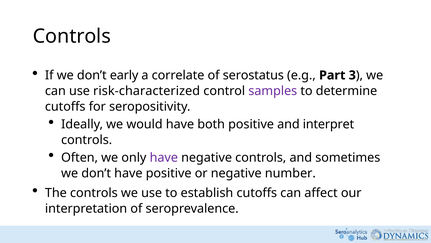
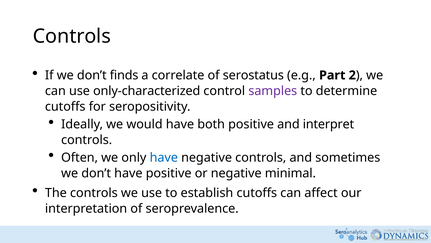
early: early -> finds (124, 75)
3: 3 -> 2 (352, 75)
risk-characterized: risk-characterized -> only-characterized (147, 91)
have colour: purple -> blue (164, 157)
number: number -> minimal (290, 173)
